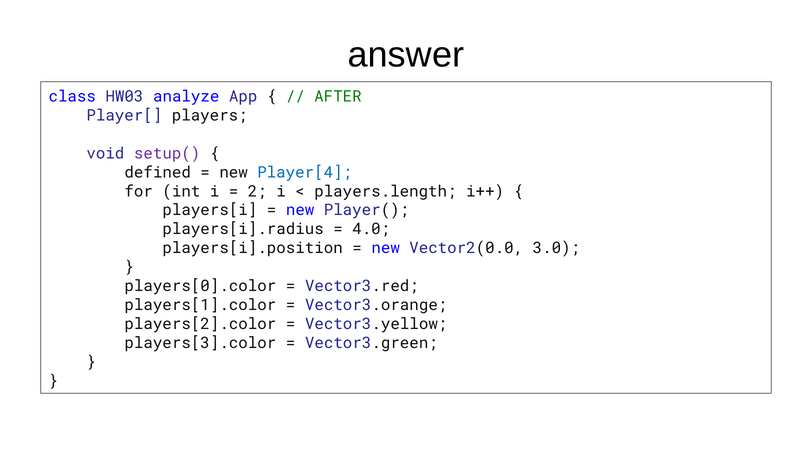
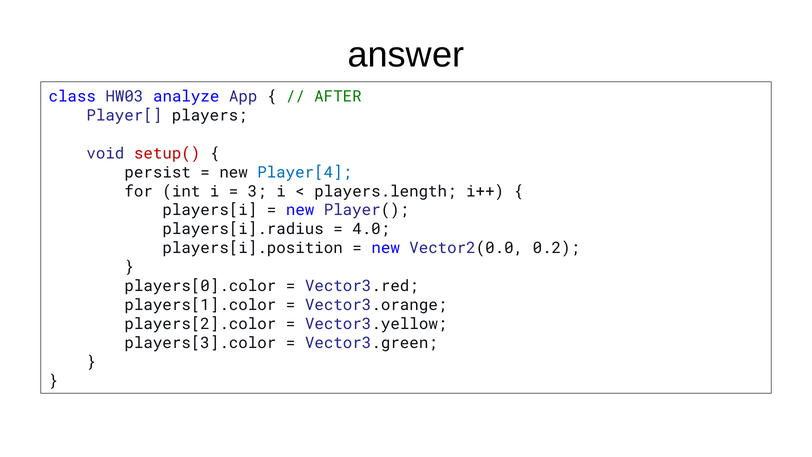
setup( colour: purple -> red (167, 153)
defined: defined -> persist (158, 172)
2: 2 -> 3 (257, 191)
3.0: 3.0 -> 0.2 (556, 248)
